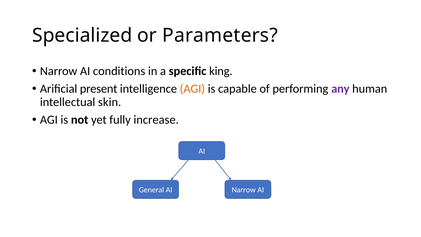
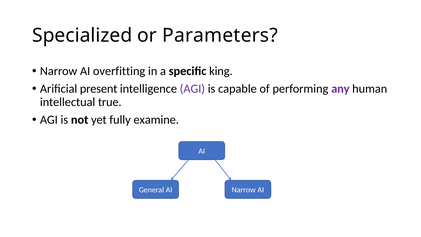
conditions: conditions -> overfitting (119, 71)
AGI colour: orange -> purple (192, 89)
skin: skin -> true (110, 102)
increase: increase -> examine (156, 120)
